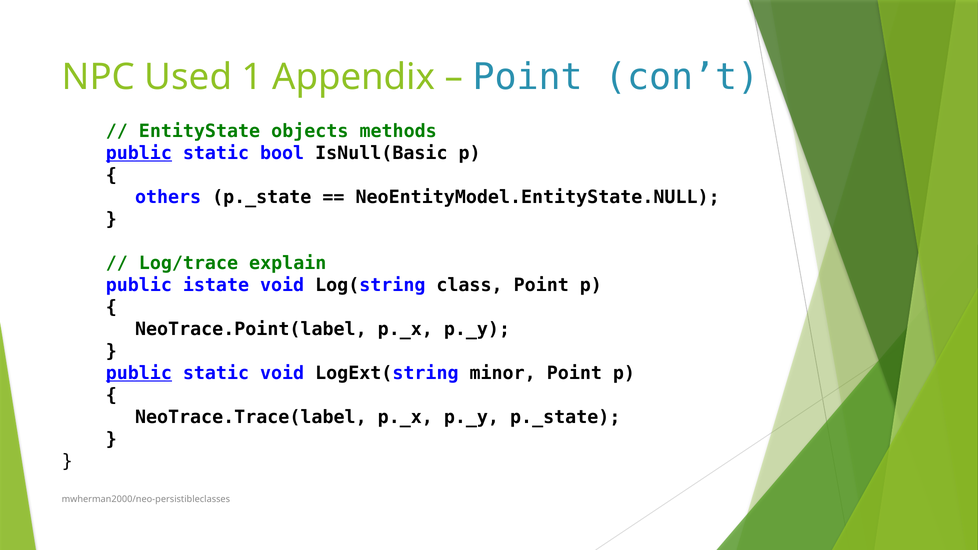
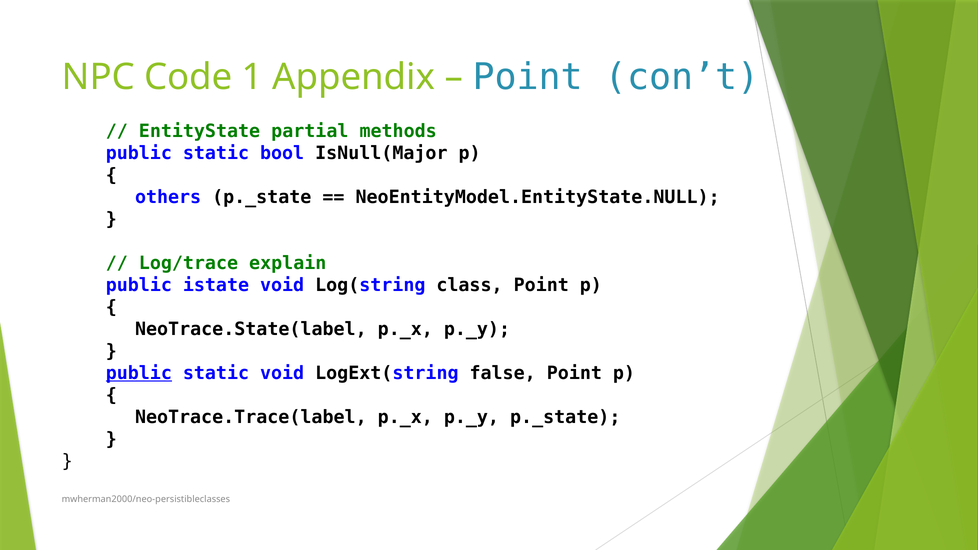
Used: Used -> Code (188, 77)
objects: objects -> partial (310, 131)
public underline: present -> none (139, 153)
IsNull(Basic: IsNull(Basic -> IsNull(Major (381, 153)
NeoTrace.Point(label: NeoTrace.Point(label -> NeoTrace.State(label (251, 329)
minor: minor -> false (503, 373)
